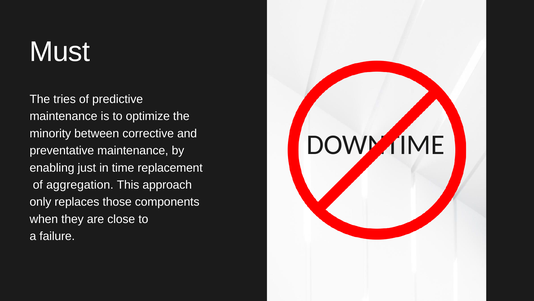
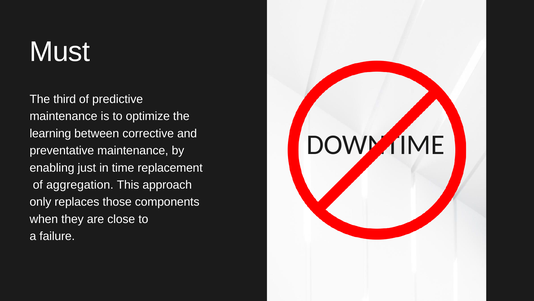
tries: tries -> third (65, 99)
minority: minority -> learning (50, 133)
